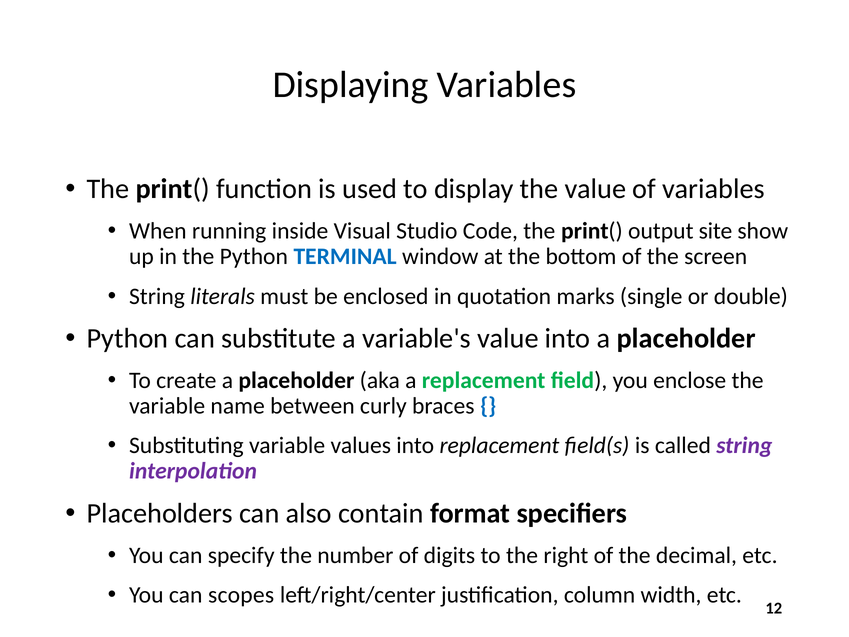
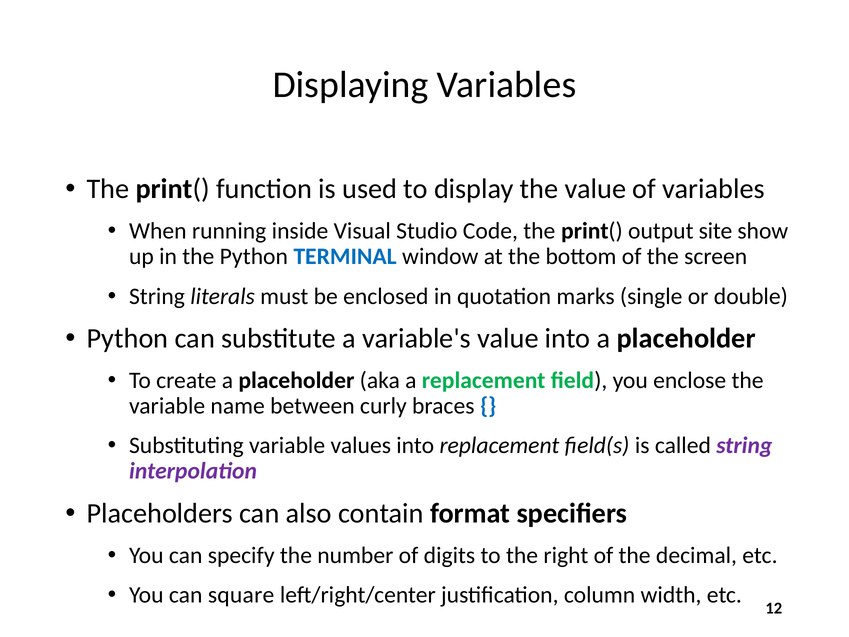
scopes: scopes -> square (241, 595)
